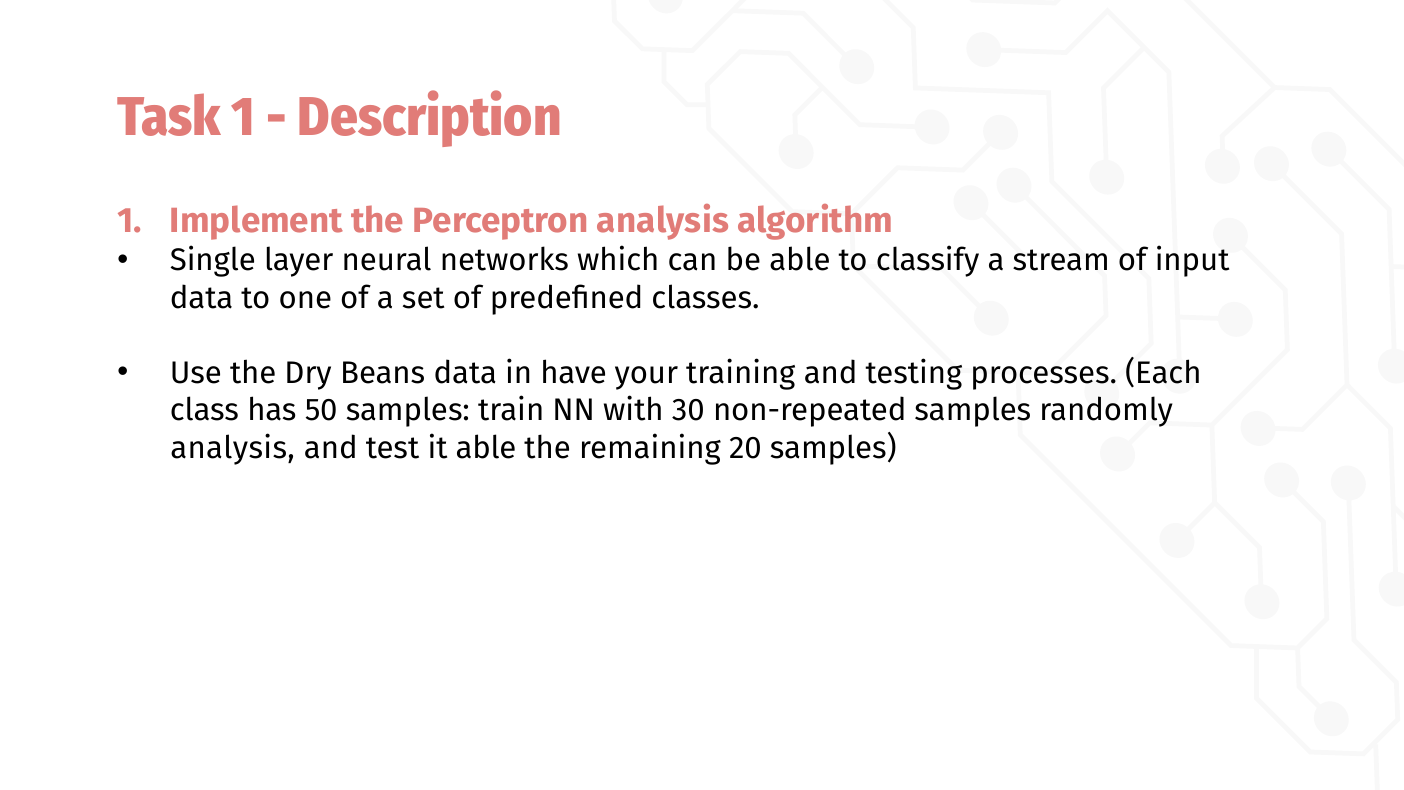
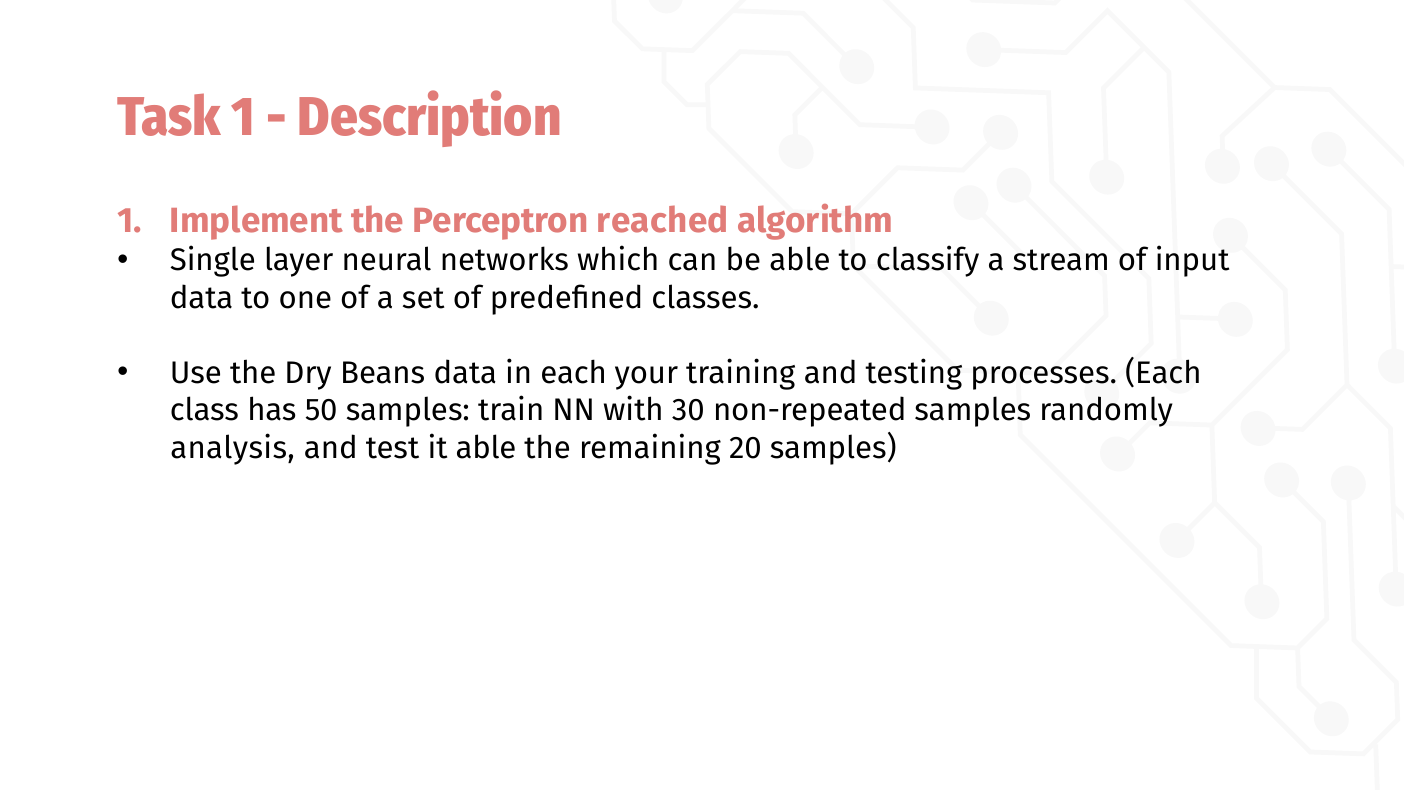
Perceptron analysis: analysis -> reached (663, 221)
in have: have -> each (574, 373)
